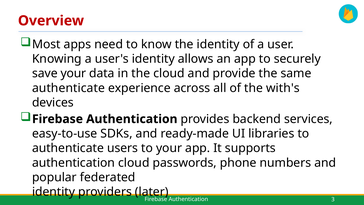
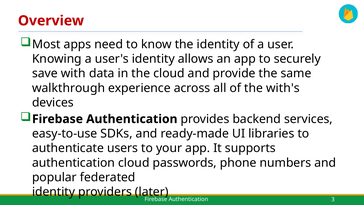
save your: your -> with (73, 73)
authenticate: authenticate -> walkthrough (69, 88)
